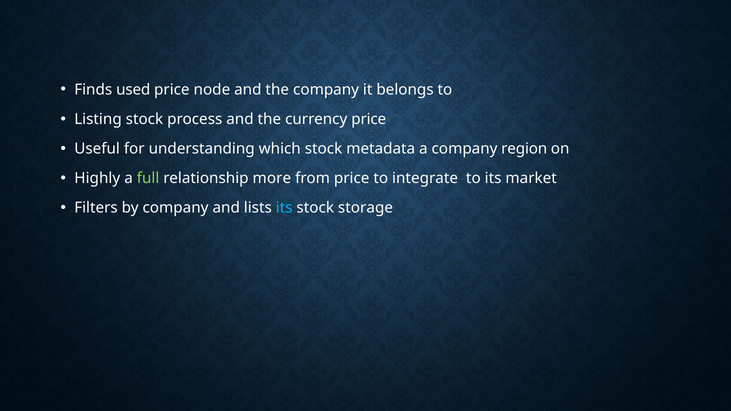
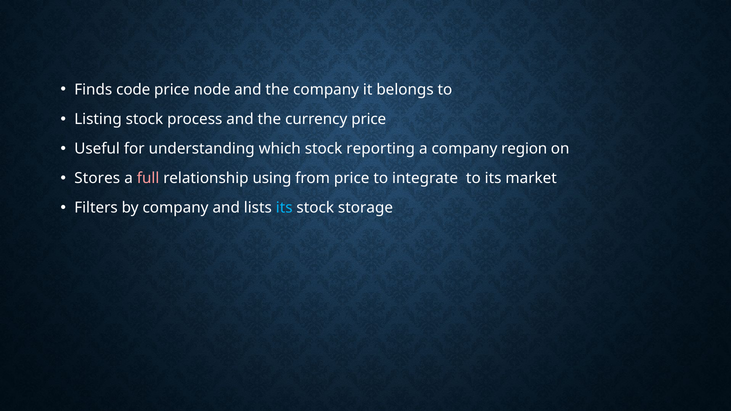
used: used -> code (133, 90)
metadata: metadata -> reporting (381, 149)
Highly: Highly -> Stores (97, 179)
full colour: light green -> pink (148, 179)
more: more -> using (272, 179)
